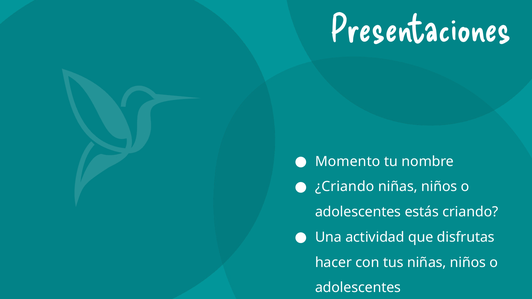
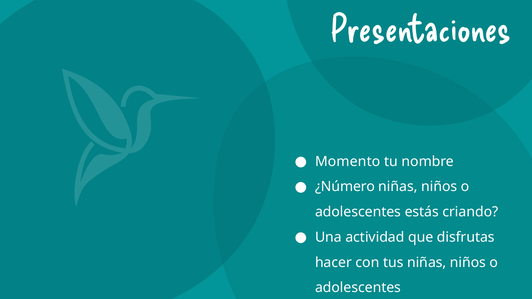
¿Criando: ¿Criando -> ¿Número (345, 187)
